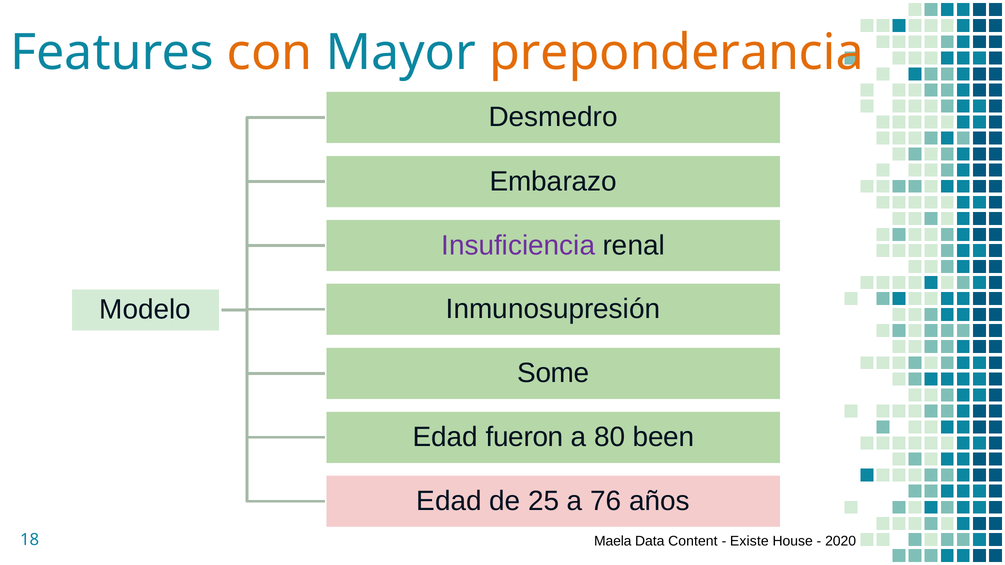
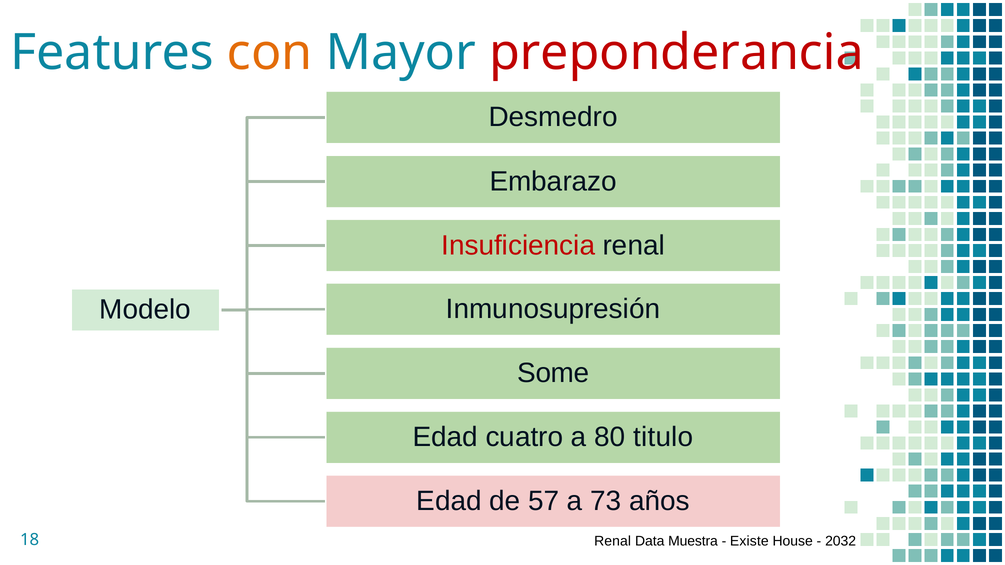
preponderancia colour: orange -> red (676, 53)
Insuficiencia colour: purple -> red (518, 246)
fueron: fueron -> cuatro (524, 437)
been: been -> titulo (663, 437)
25: 25 -> 57 (544, 501)
76: 76 -> 73 (606, 501)
18 Maela: Maela -> Renal (613, 542)
Content: Content -> Muestra (693, 542)
2020: 2020 -> 2032 (841, 542)
